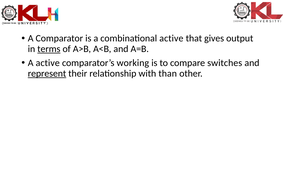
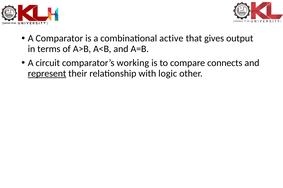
terms underline: present -> none (49, 49)
A active: active -> circuit (48, 63)
switches: switches -> connects (225, 63)
than: than -> logic (168, 73)
